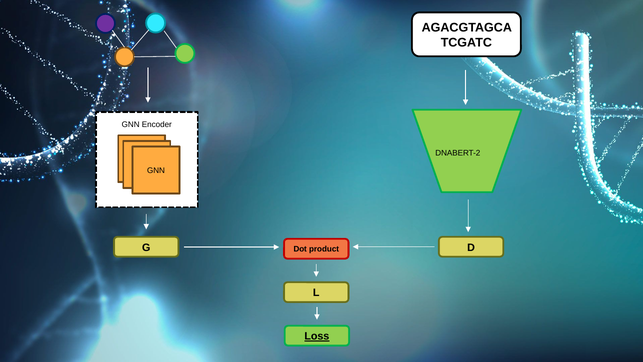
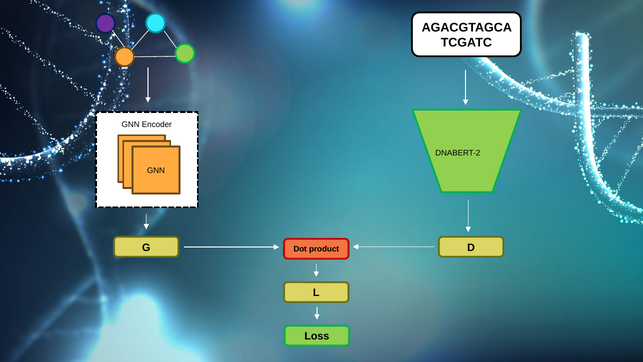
Loss underline: present -> none (317, 336)
